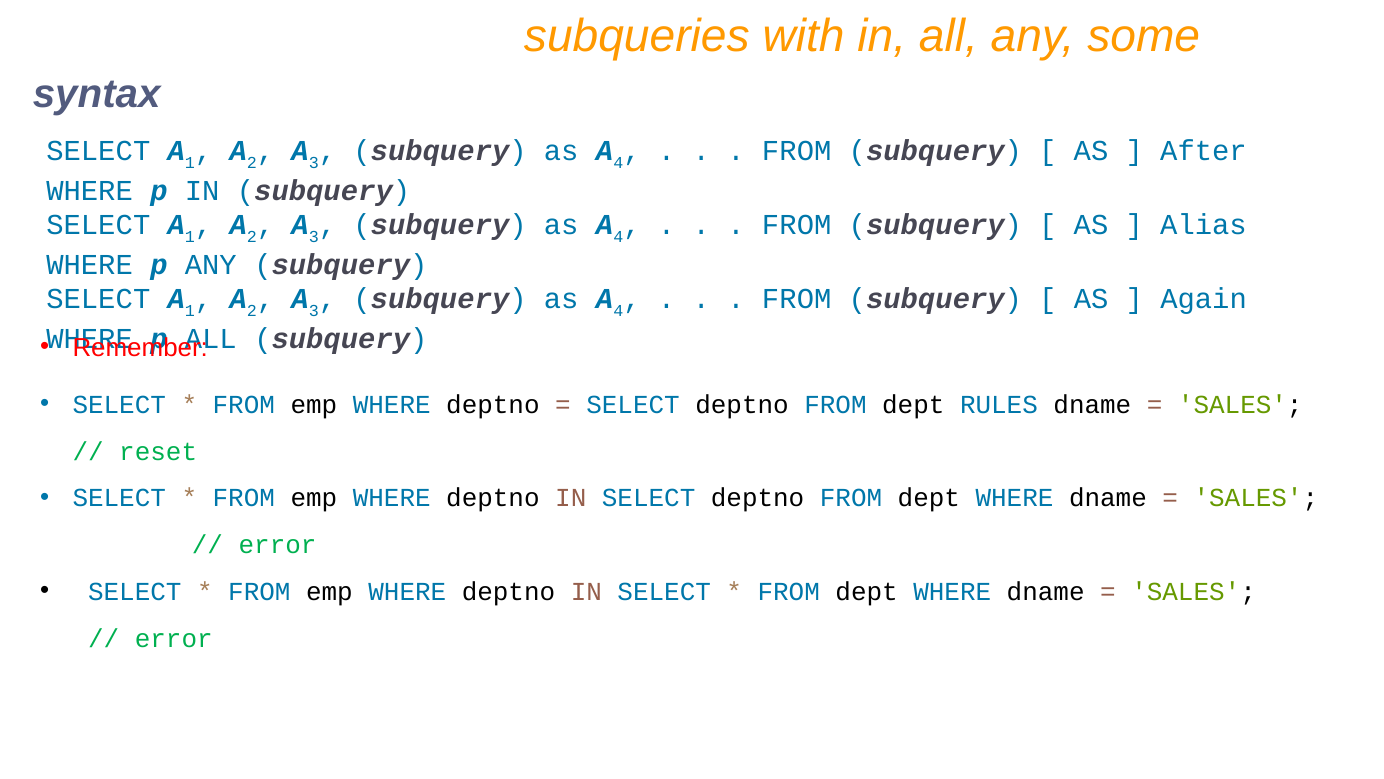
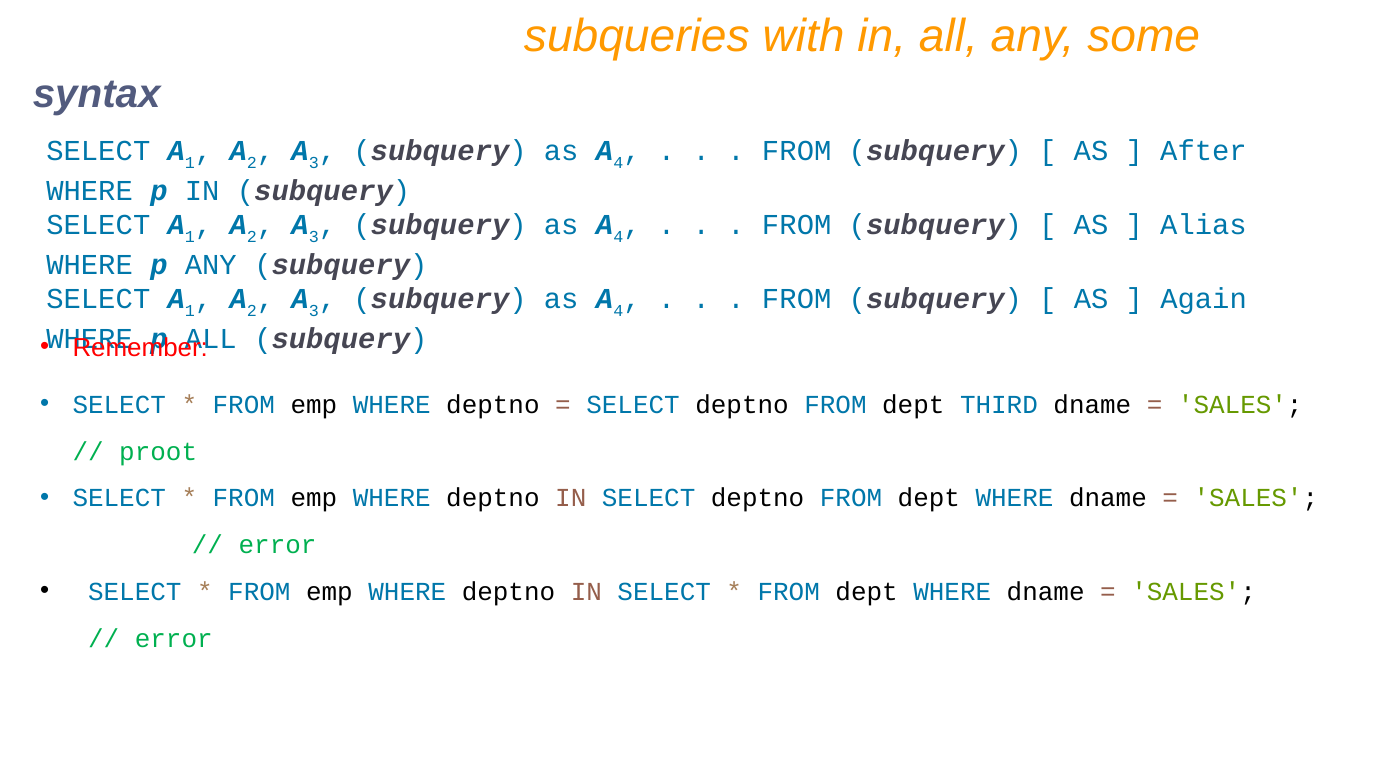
RULES: RULES -> THIRD (999, 405)
reset: reset -> proot (158, 451)
